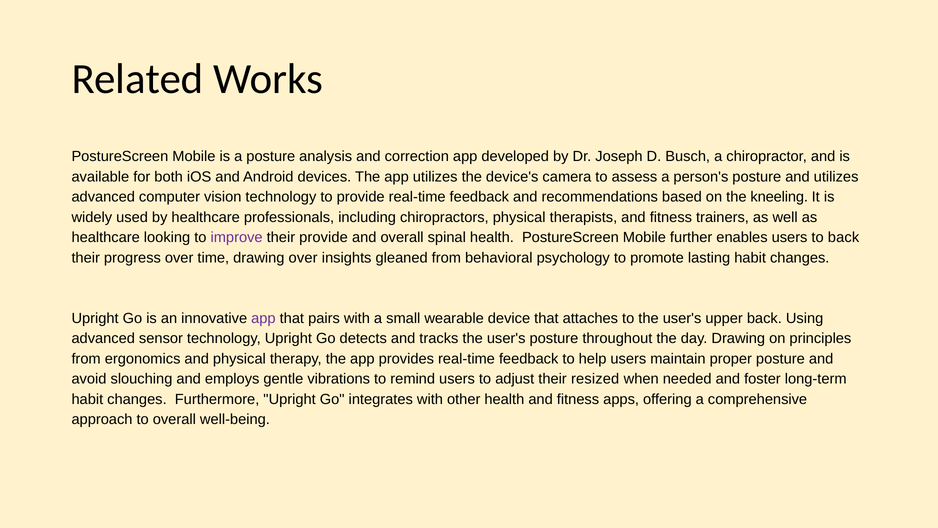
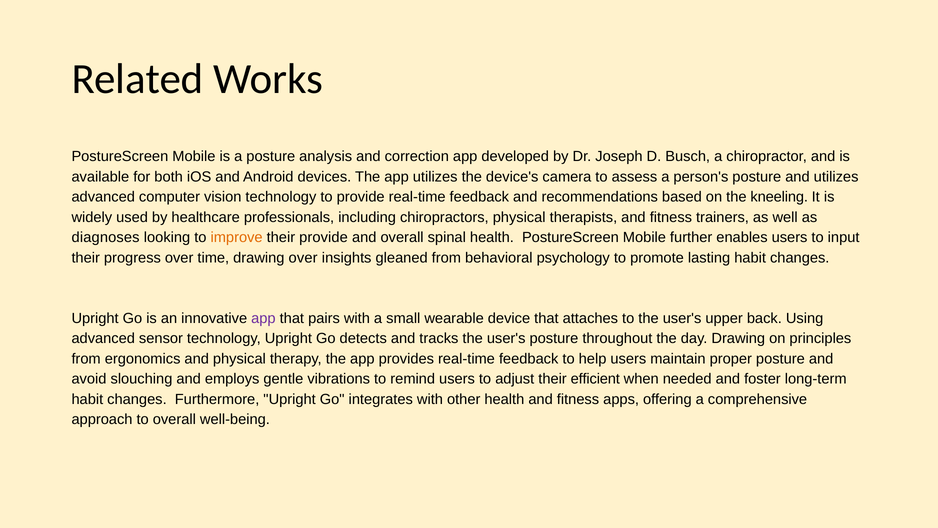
healthcare: healthcare -> diagnoses (106, 237)
improve colour: purple -> orange (237, 237)
to back: back -> input (844, 237)
resized: resized -> efficient (595, 379)
